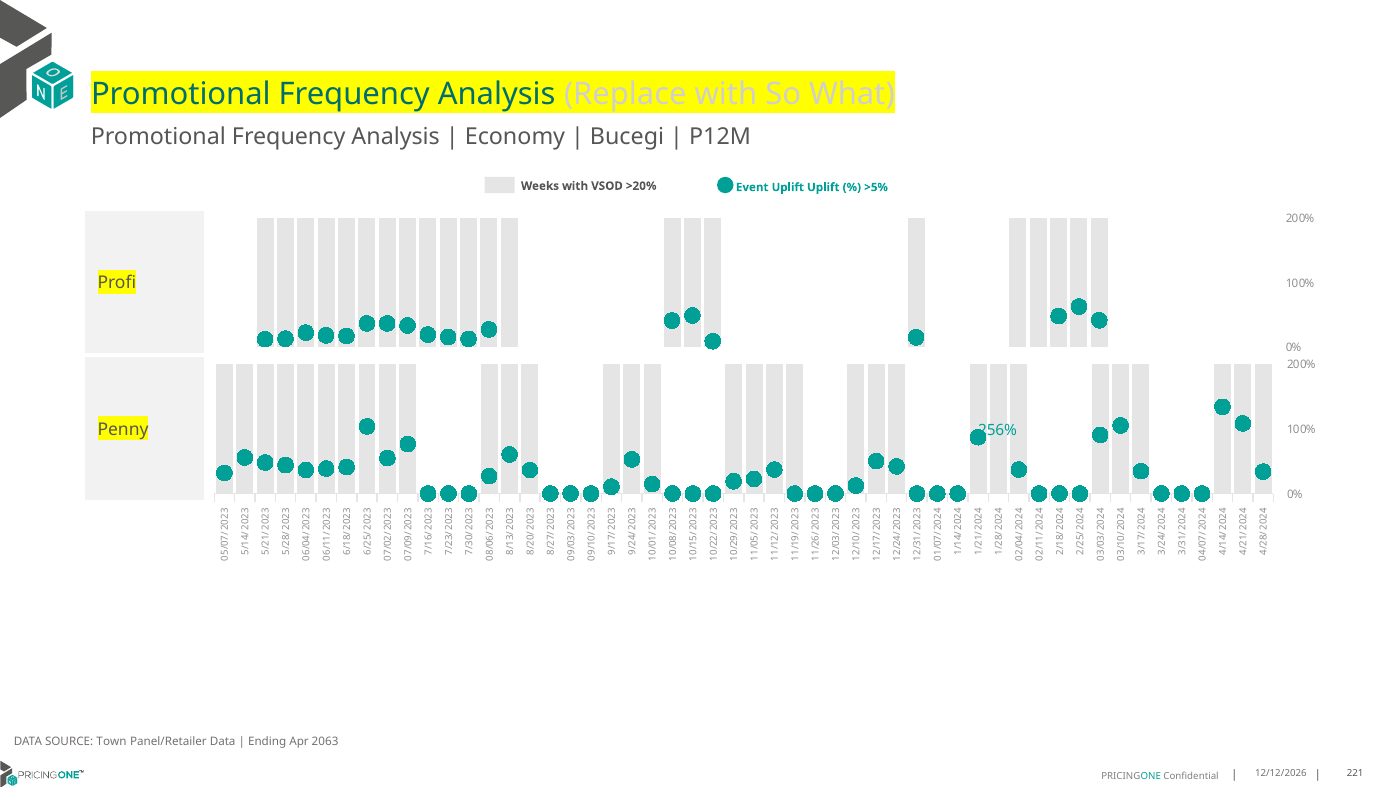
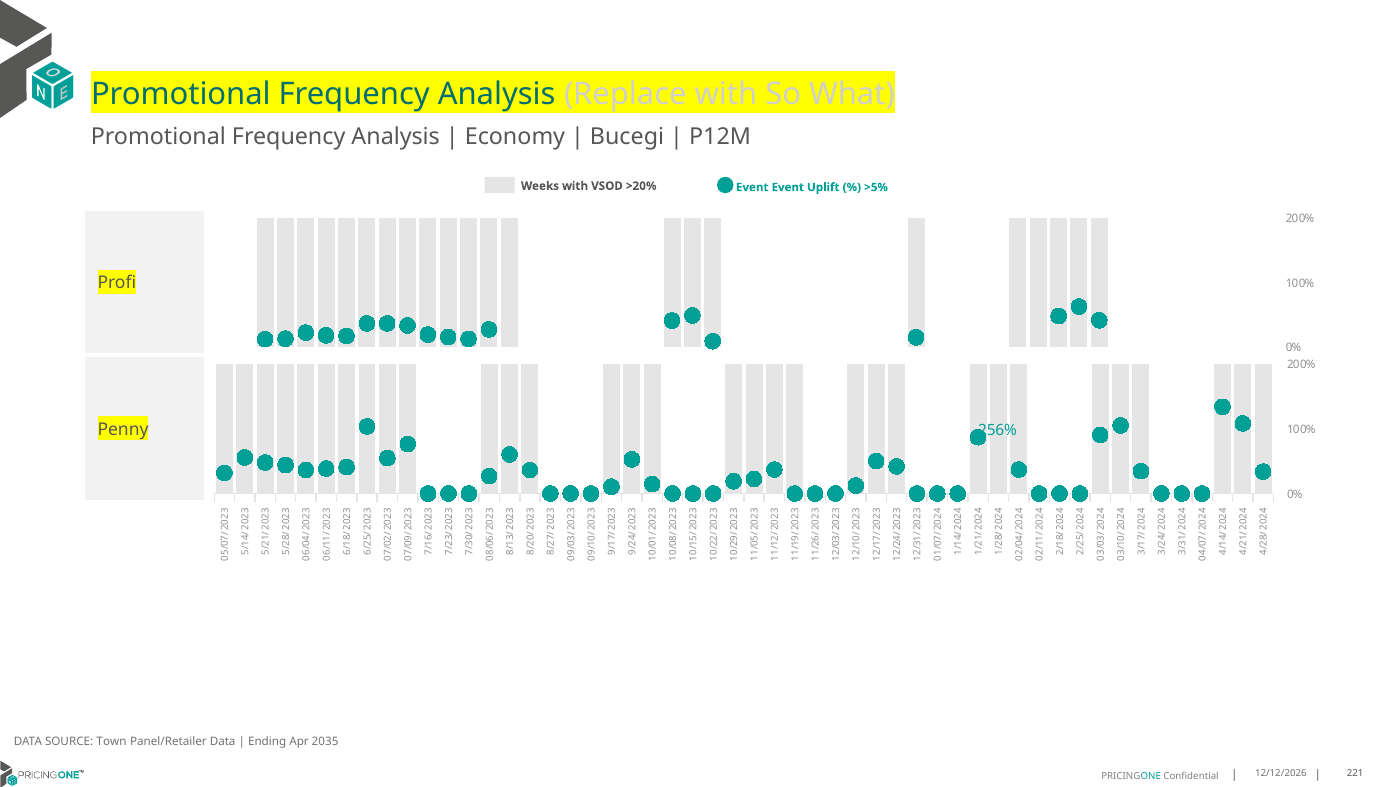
Event Uplift: Uplift -> Event (788, 187)
2063: 2063 -> 2035 (325, 741)
